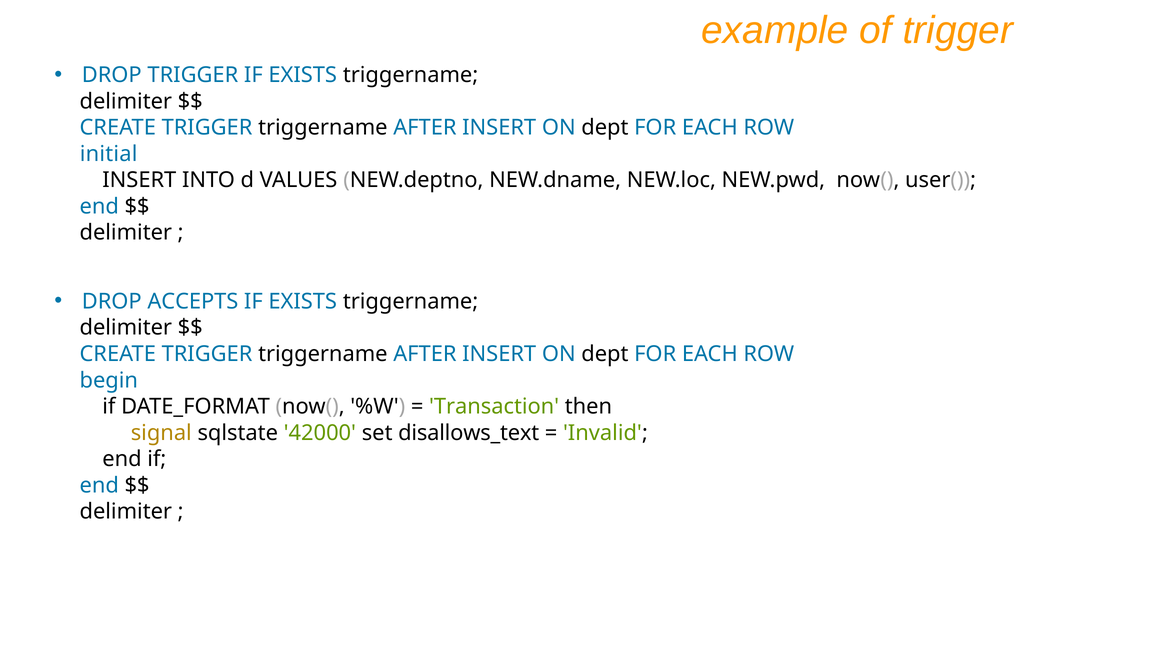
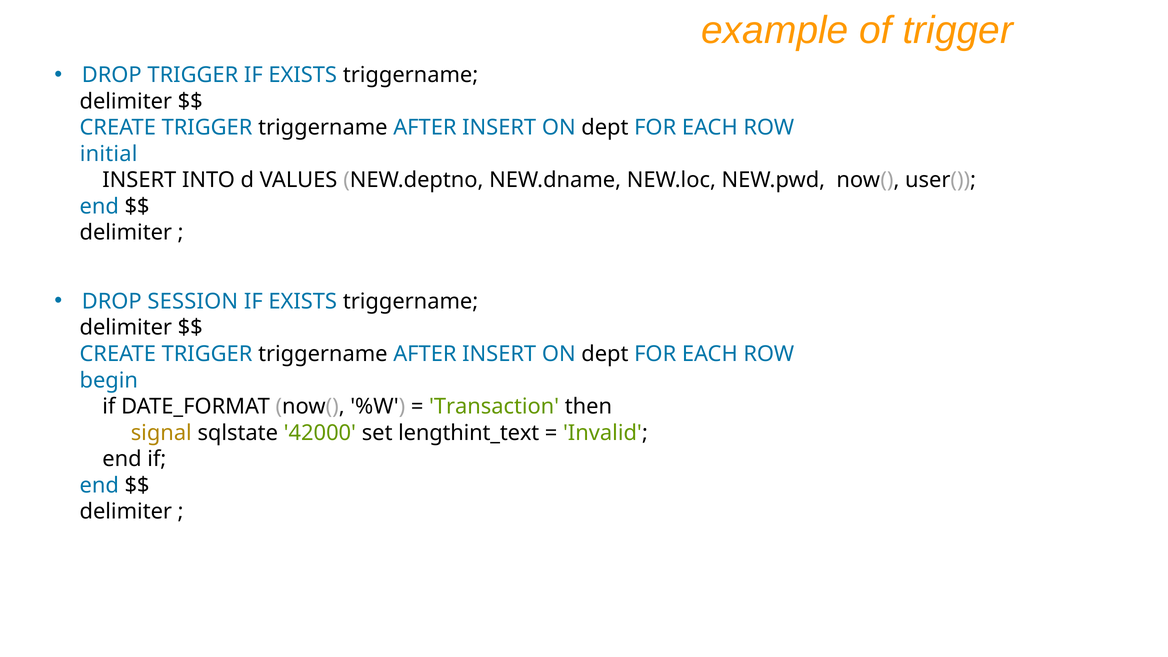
ACCEPTS: ACCEPTS -> SESSION (193, 301)
disallows_text: disallows_text -> lengthint_text (469, 433)
